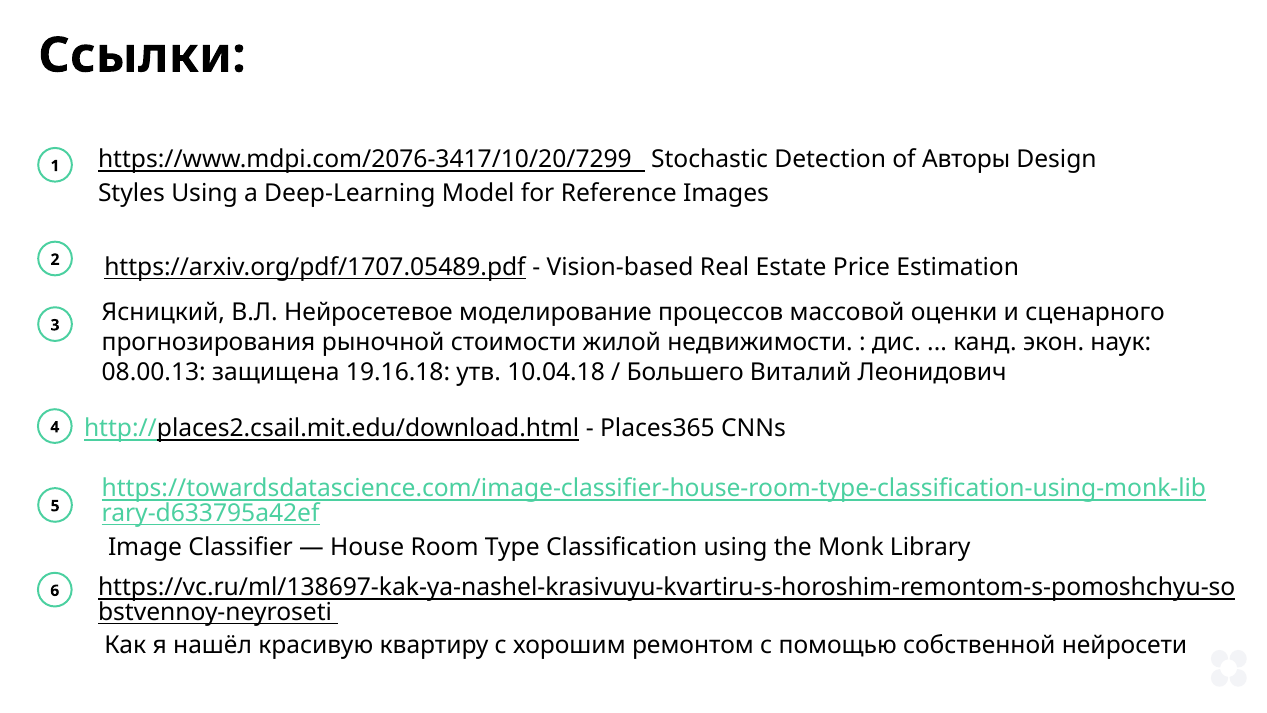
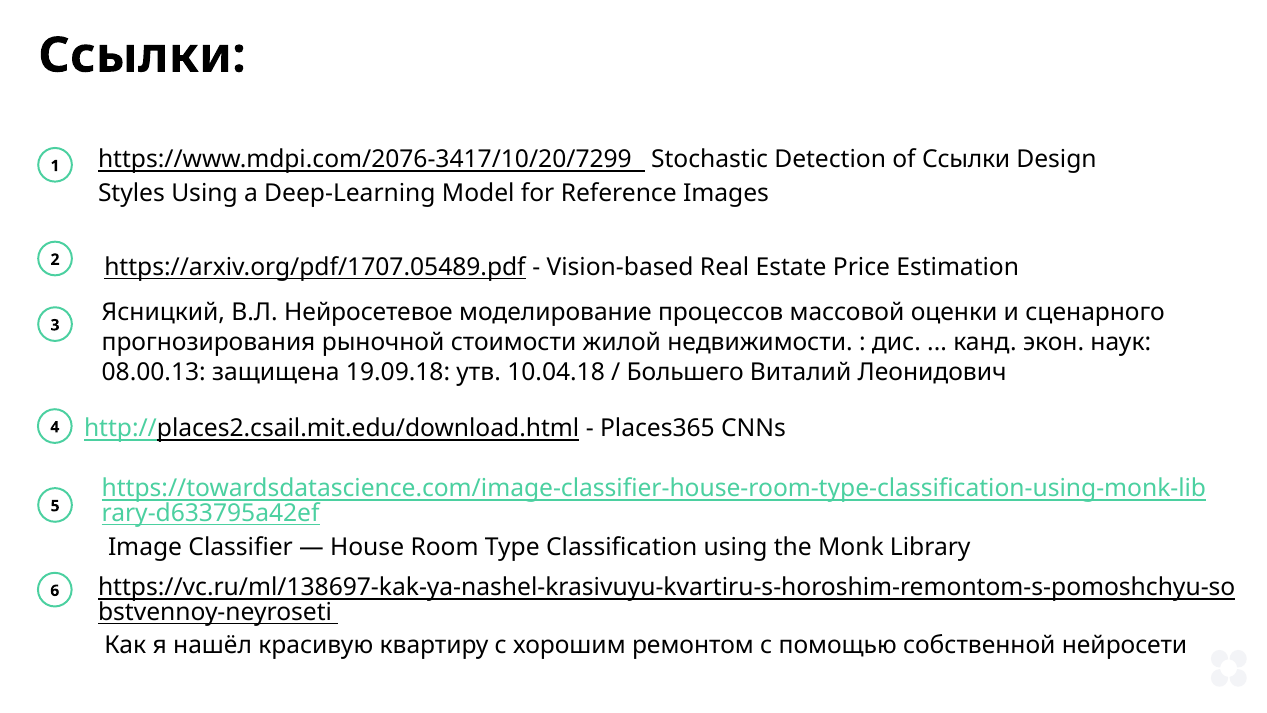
of Авторы: Авторы -> Ссылки (966, 160)
19.16.18: 19.16.18 -> 19.09.18 (398, 372)
